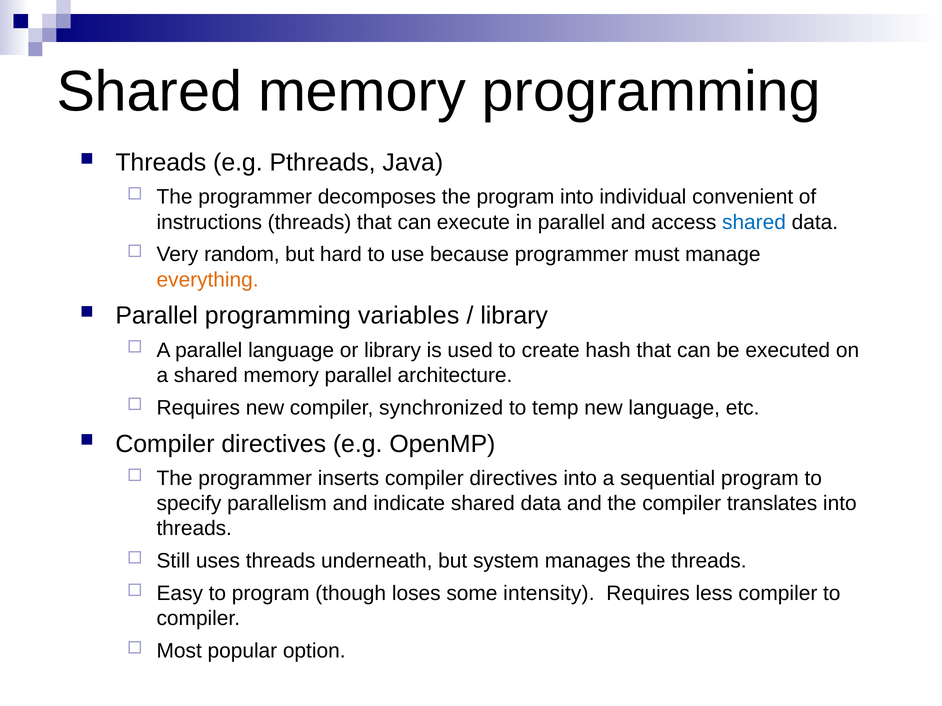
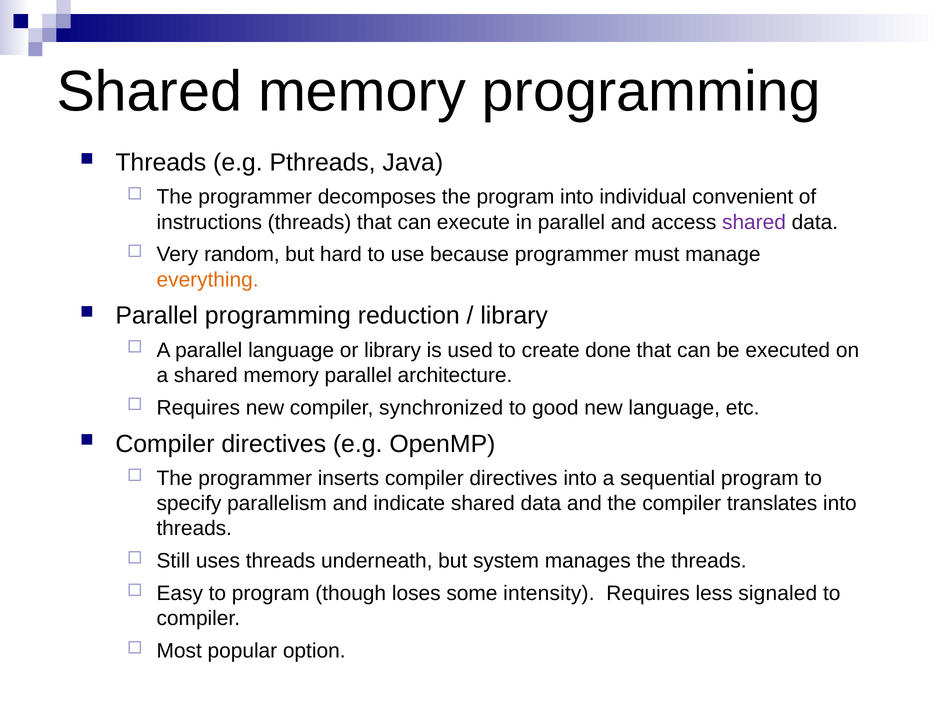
shared colour: blue -> purple (754, 222)
variables: variables -> reduction (409, 316)
hash: hash -> done (608, 351)
temp: temp -> good (555, 408)
less compiler: compiler -> signaled (778, 594)
